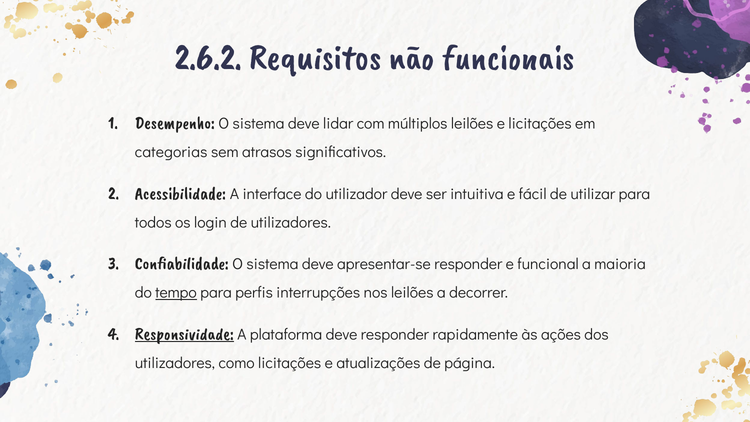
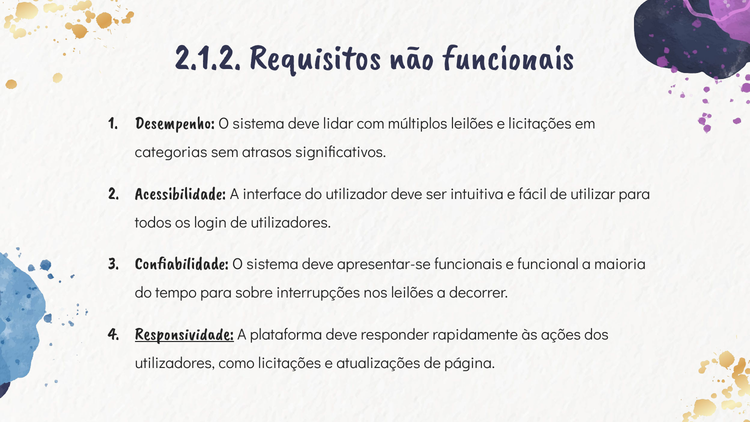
2.6.2: 2.6.2 -> 2.1.2 (208, 57)
apresentar-se responder: responder -> funcionais (468, 264)
tempo underline: present -> none (176, 293)
perfis: perfis -> sobre (254, 293)
